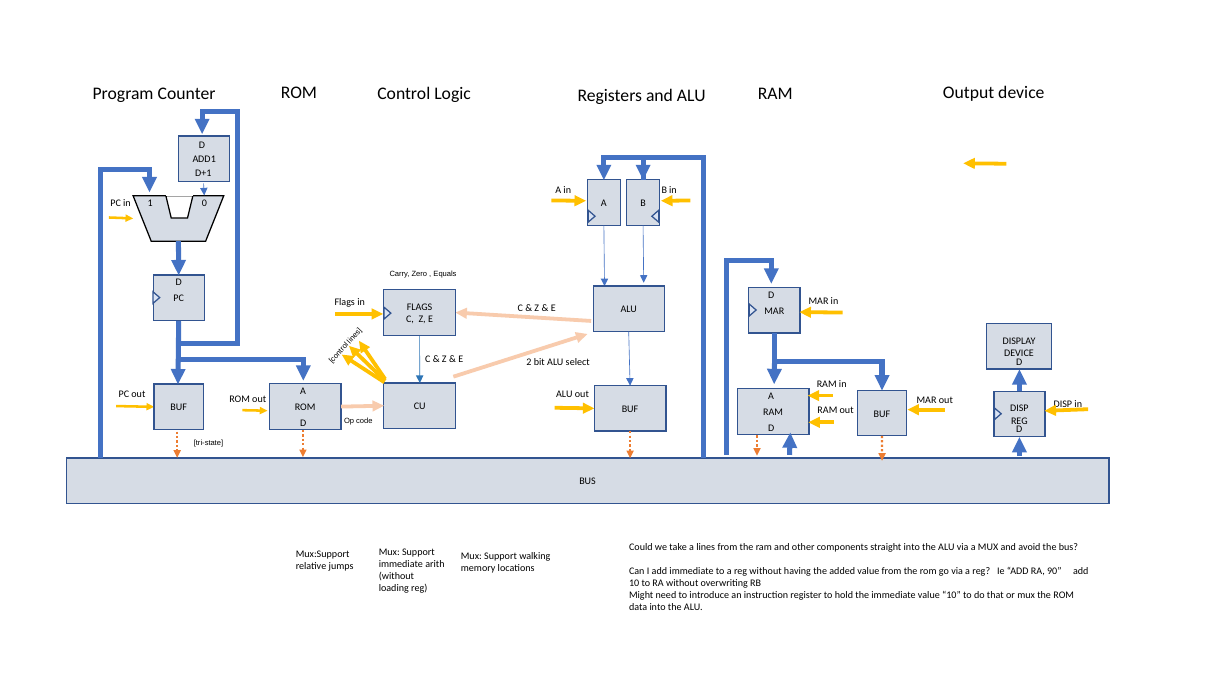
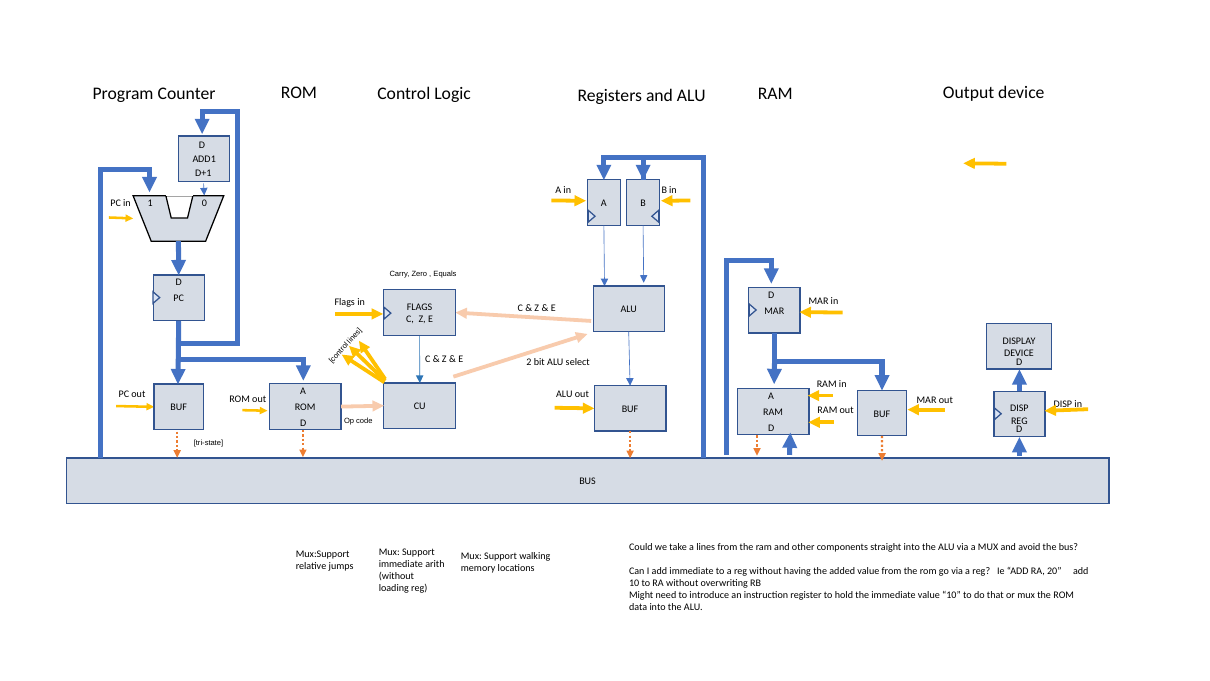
90: 90 -> 20 (1054, 571)
